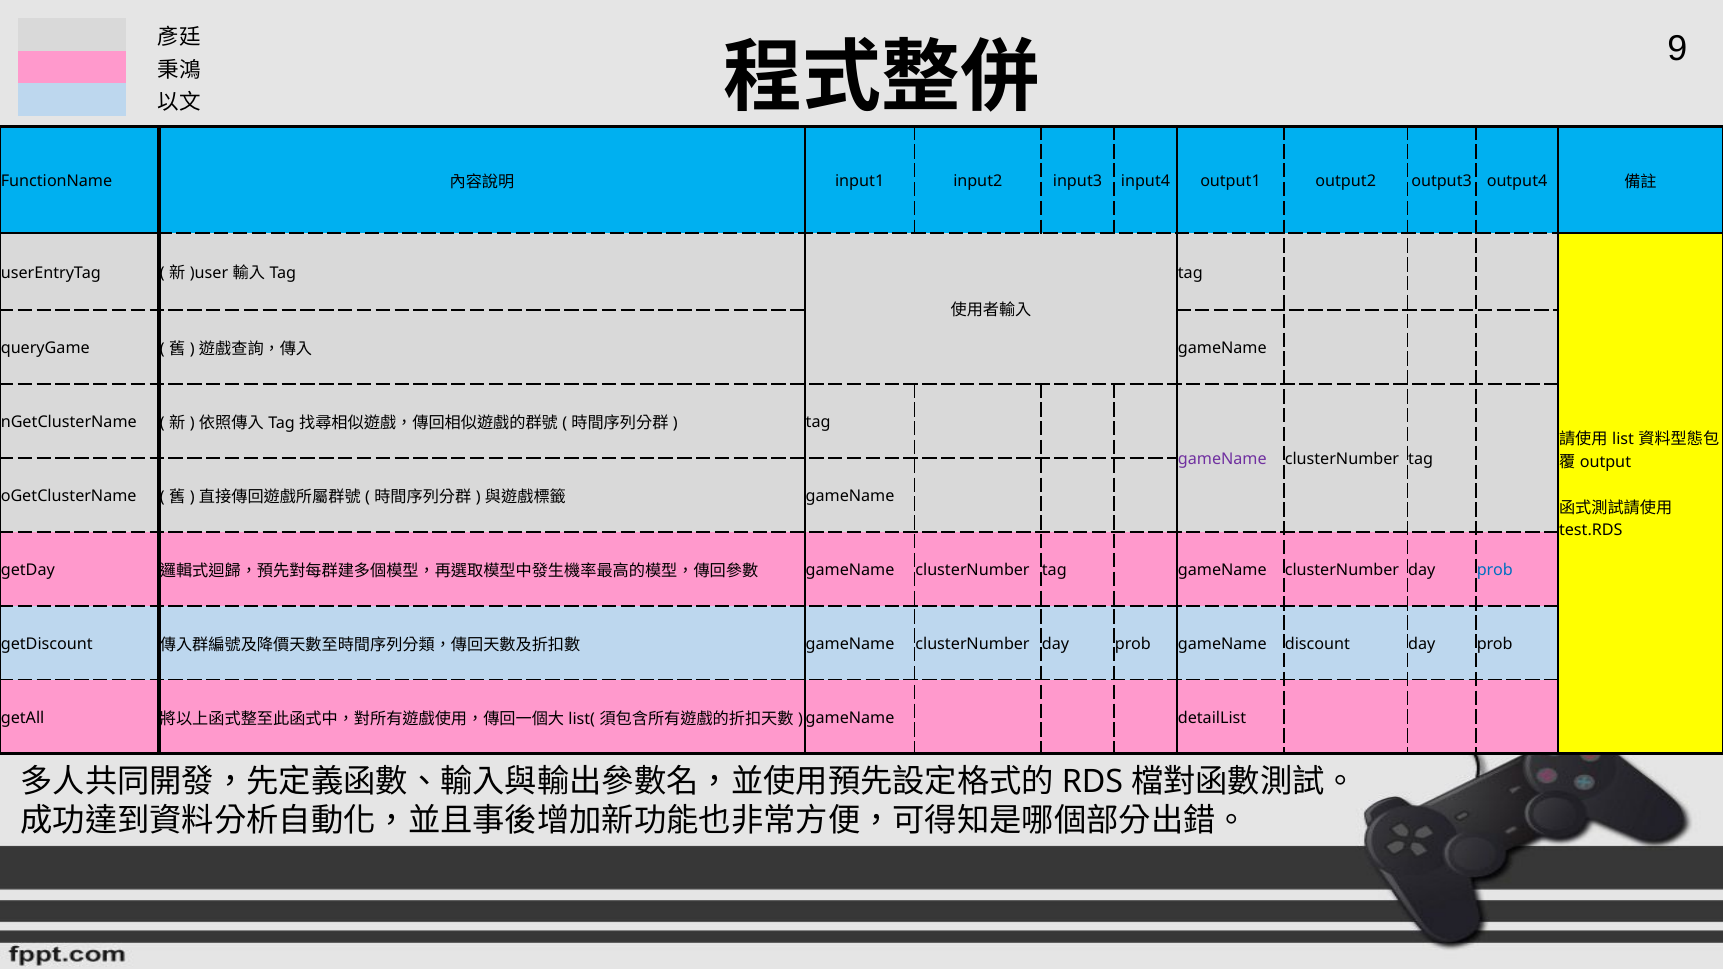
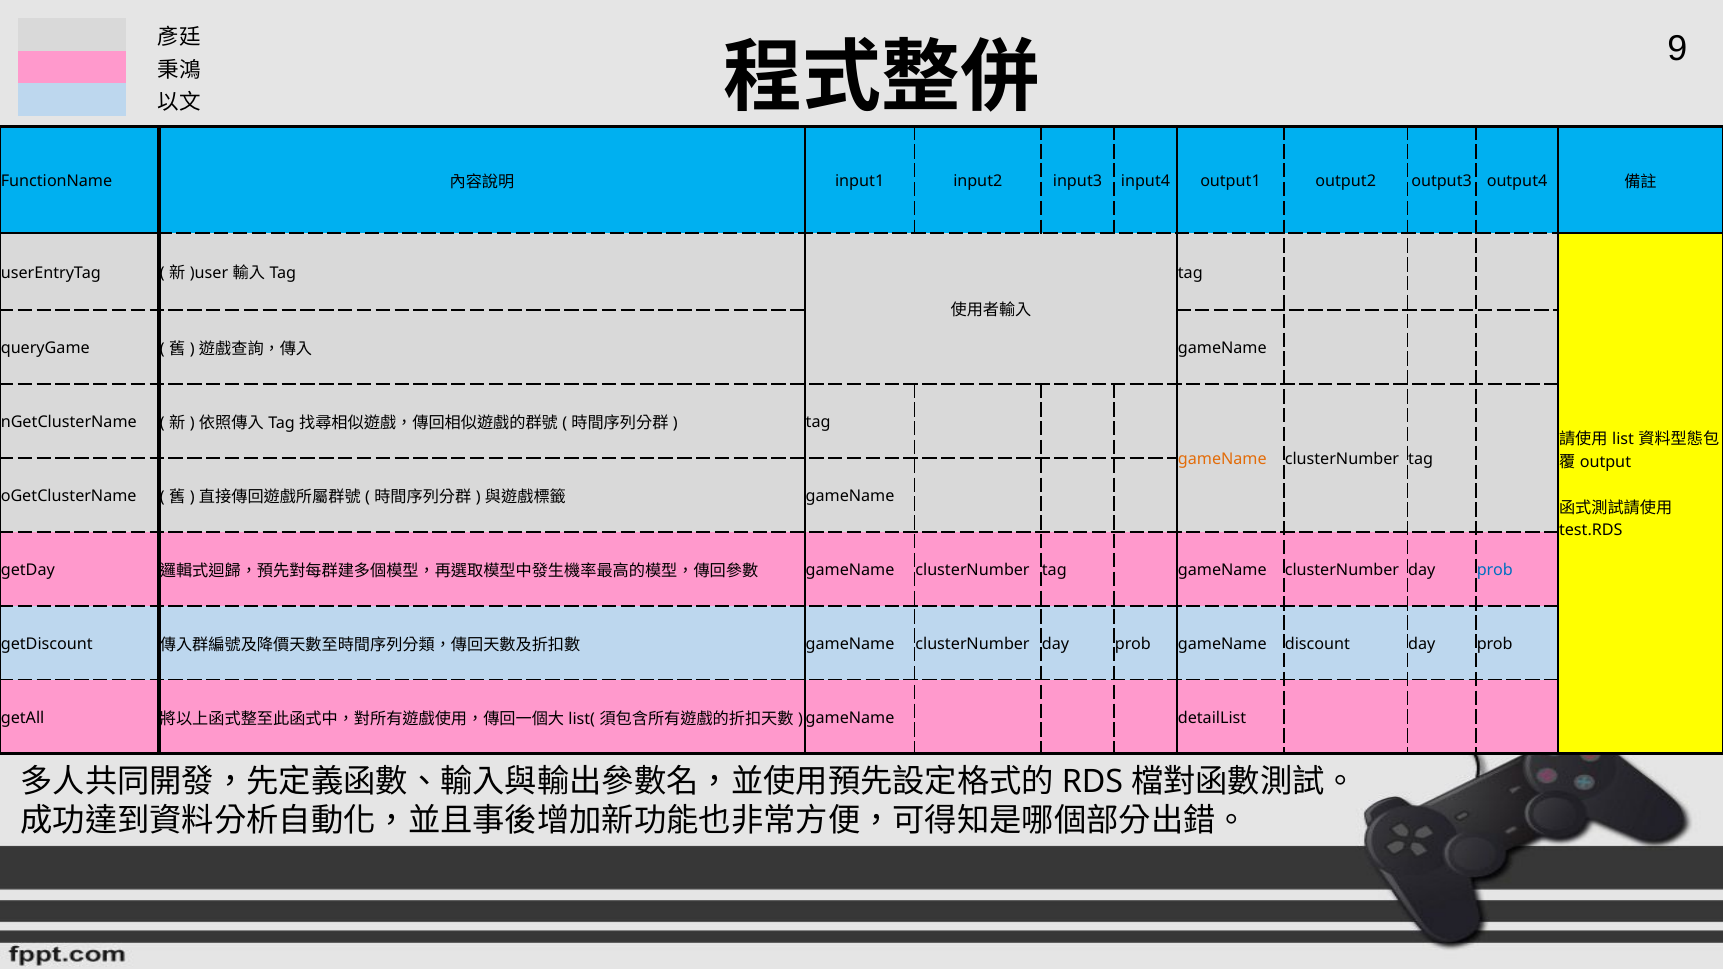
gameName colour: purple -> orange (1222, 459)
